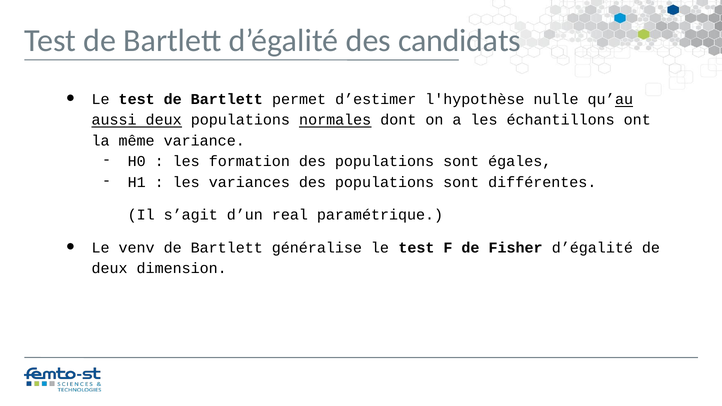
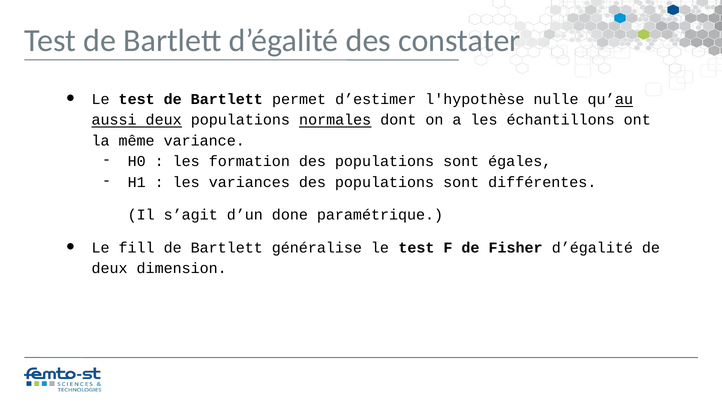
candidats: candidats -> constater (459, 41)
real: real -> done (290, 215)
venv: venv -> fill (137, 248)
